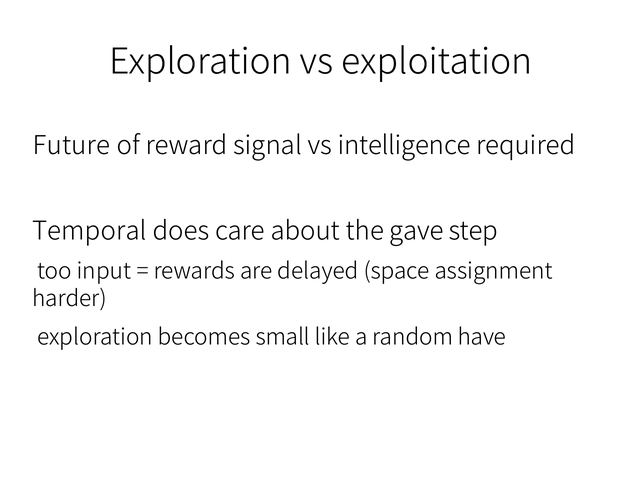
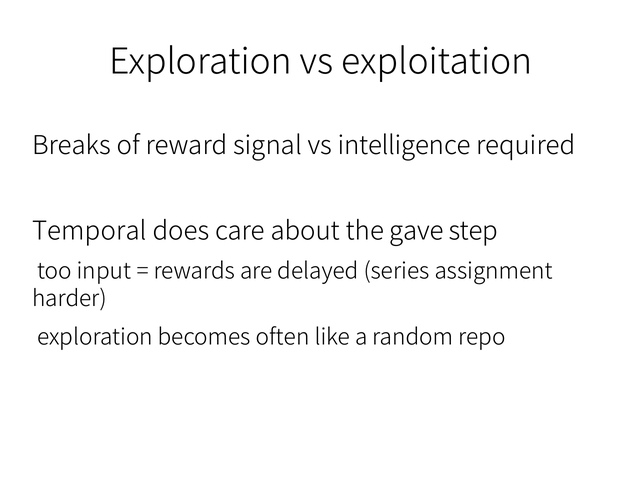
Future: Future -> Breaks (72, 146)
space: space -> series (397, 271)
small: small -> often (283, 337)
have: have -> repo (482, 337)
